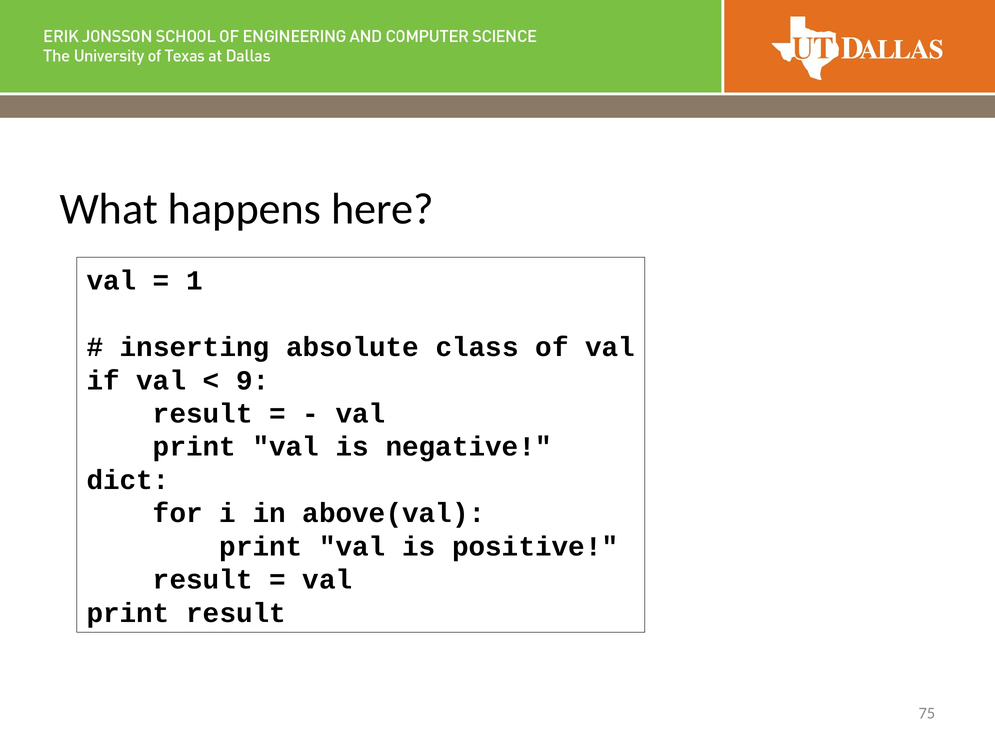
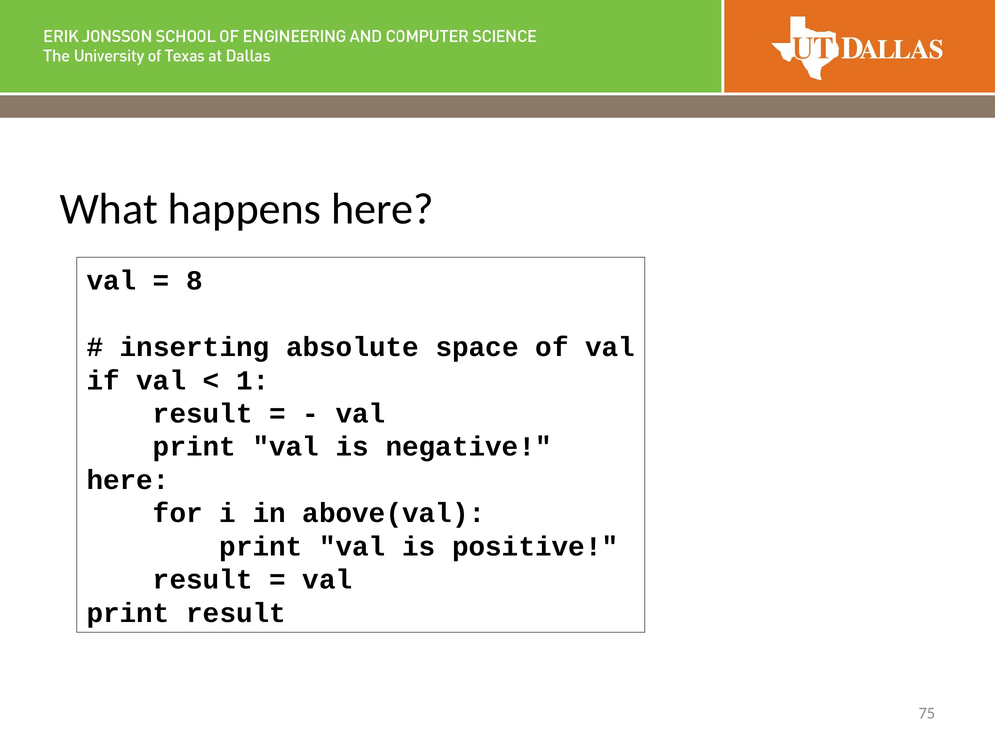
1: 1 -> 8 (195, 280)
class: class -> space (477, 347)
9: 9 -> 1 (253, 380)
dict: dict -> here (128, 480)
